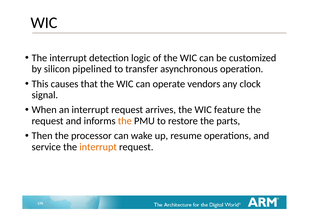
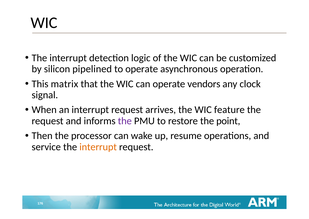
to transfer: transfer -> operate (142, 69)
causes: causes -> matrix (64, 84)
the colour: orange -> purple (125, 121)
parts: parts -> point (228, 121)
